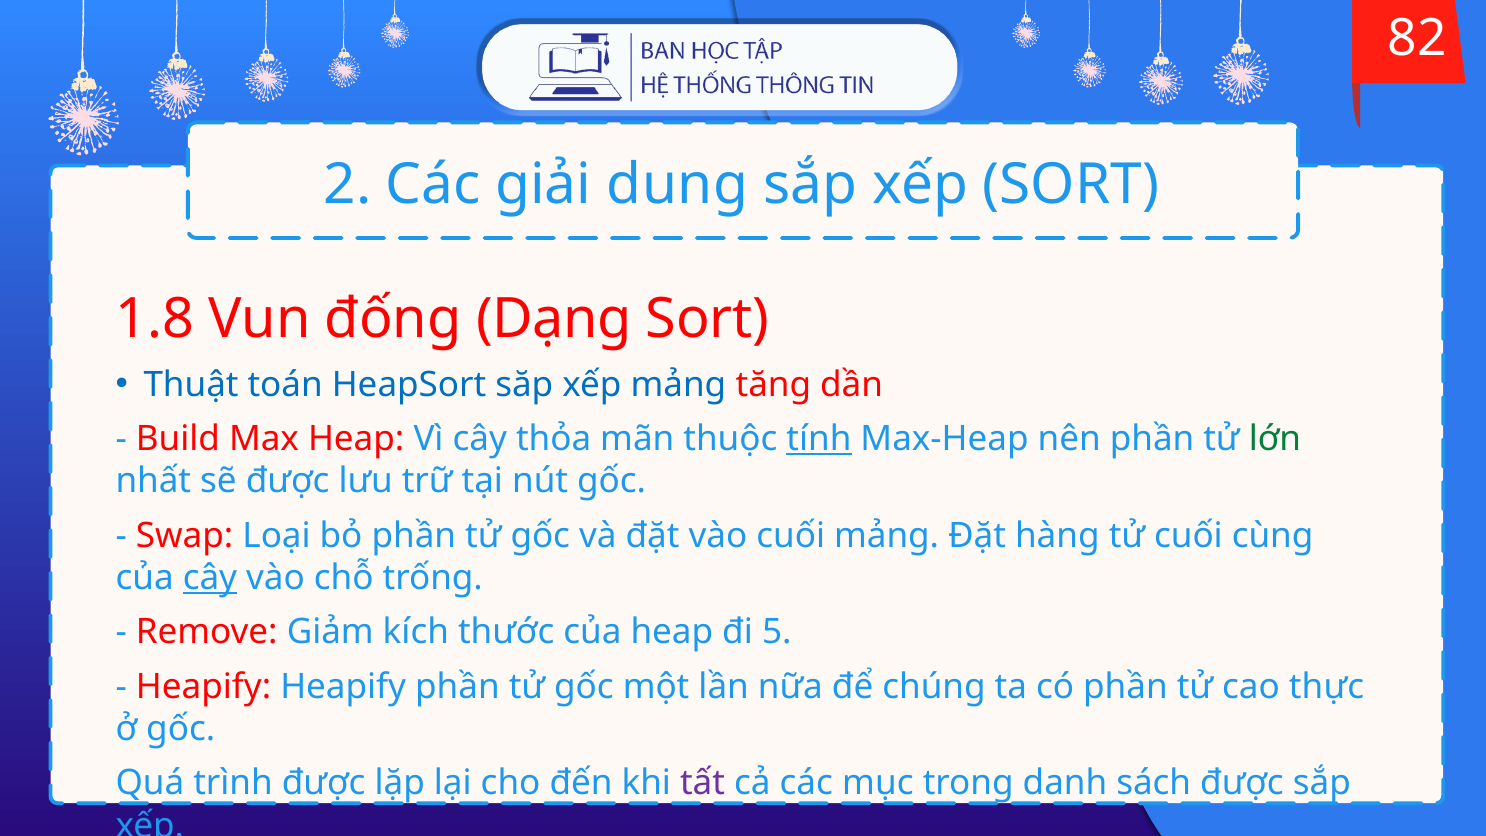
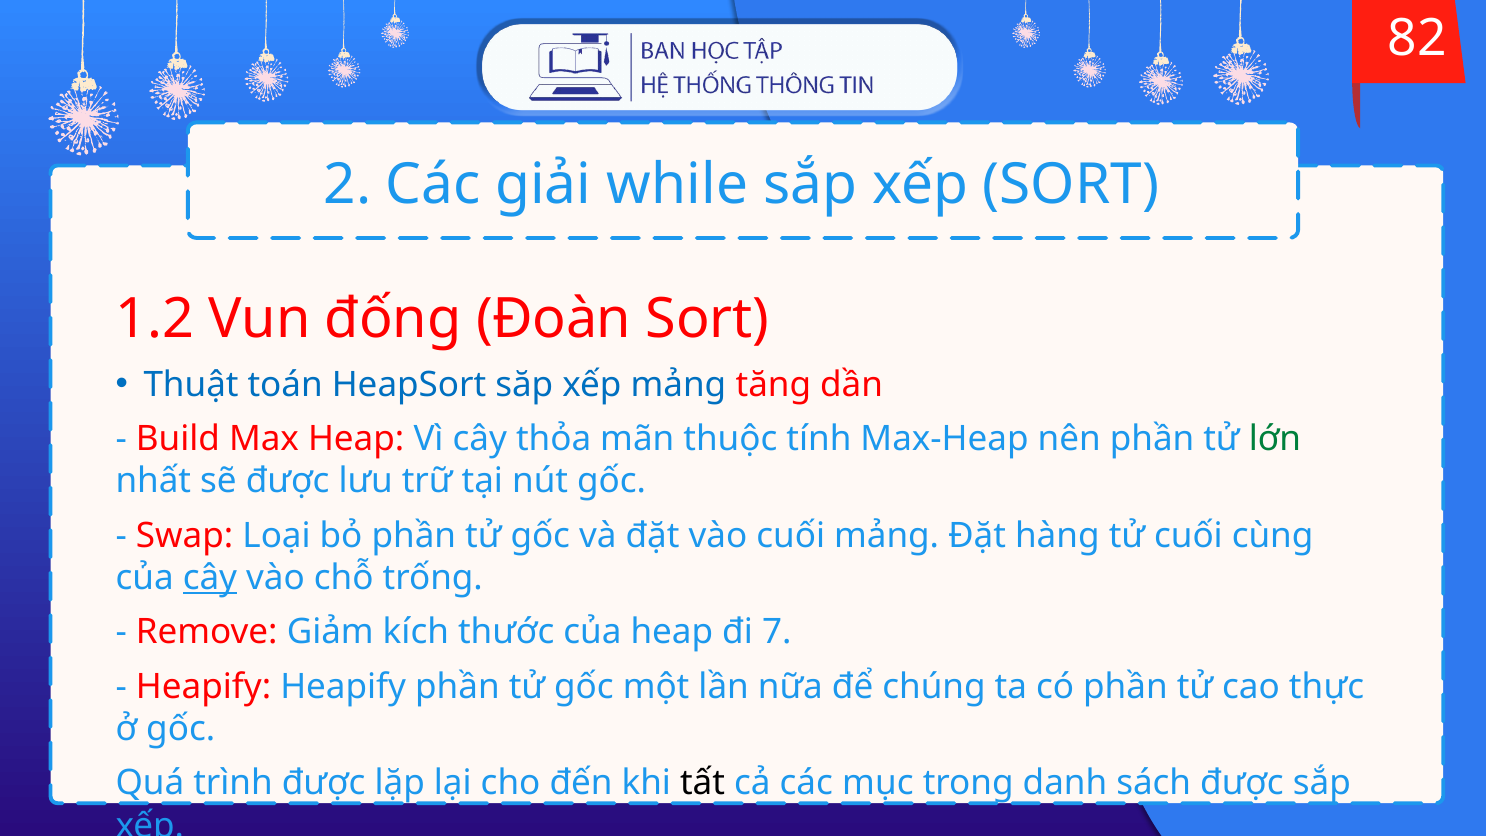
dung: dung -> while (677, 185)
1.8: 1.8 -> 1.2 (155, 319)
Dạng: Dạng -> Đoàn (554, 319)
tính underline: present -> none (819, 439)
5: 5 -> 7 (777, 632)
tất colour: purple -> black (703, 783)
